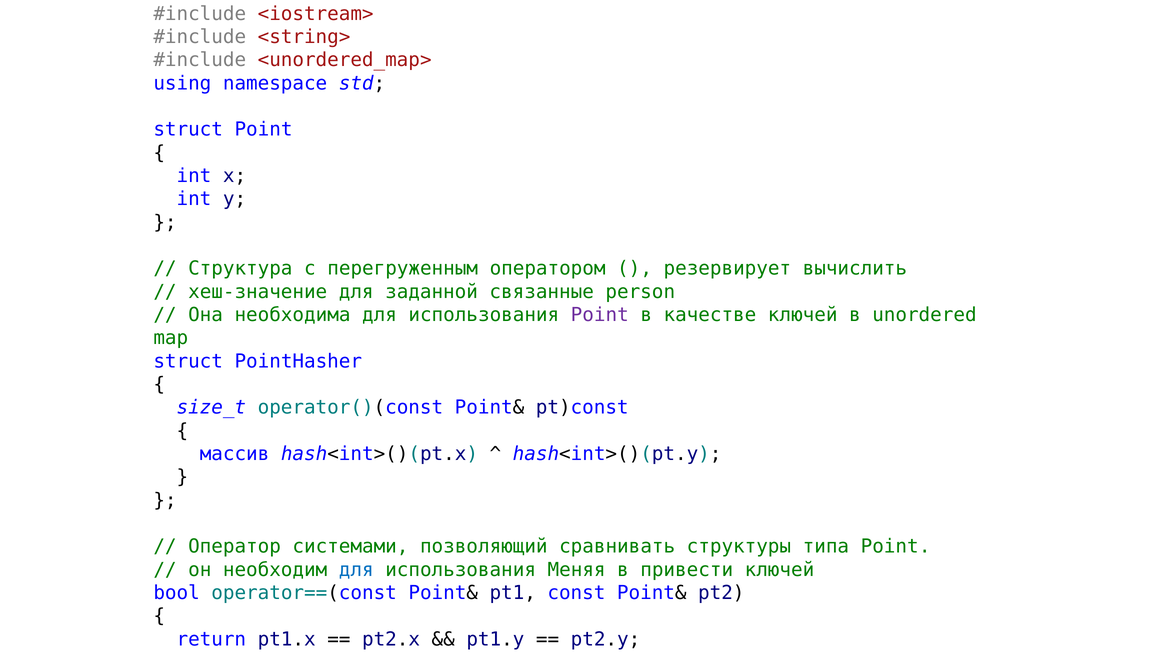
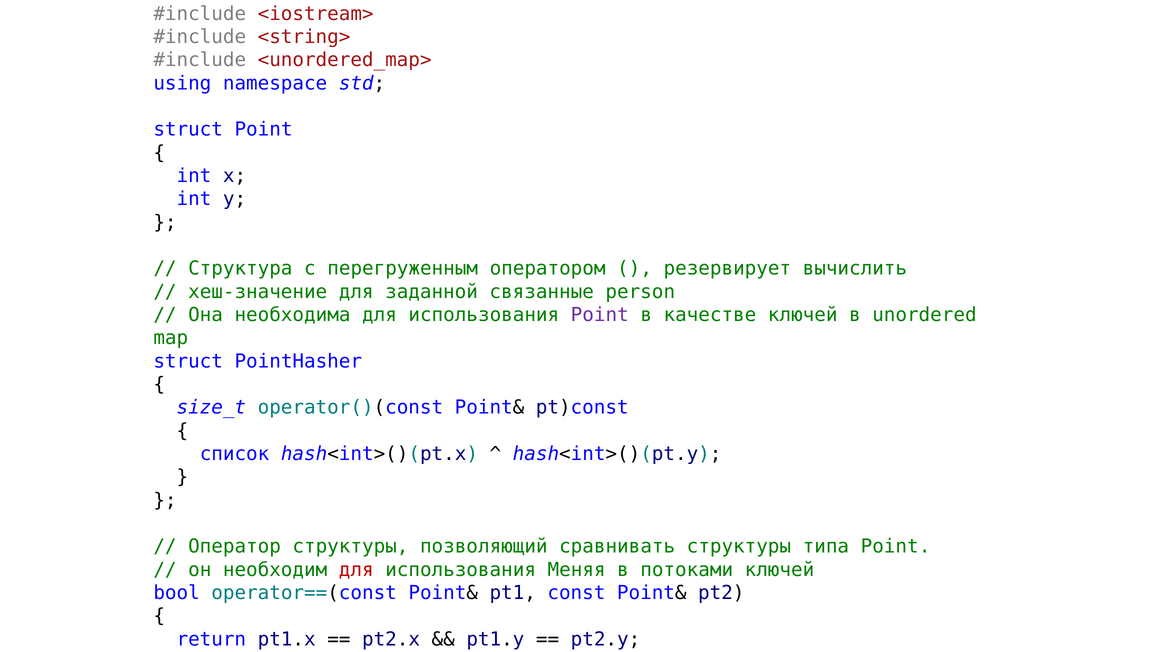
массив: массив -> список (235, 454)
Оператор системами: системами -> структуры (350, 547)
для colour: blue -> red (356, 570)
привести: привести -> потоками (687, 570)
